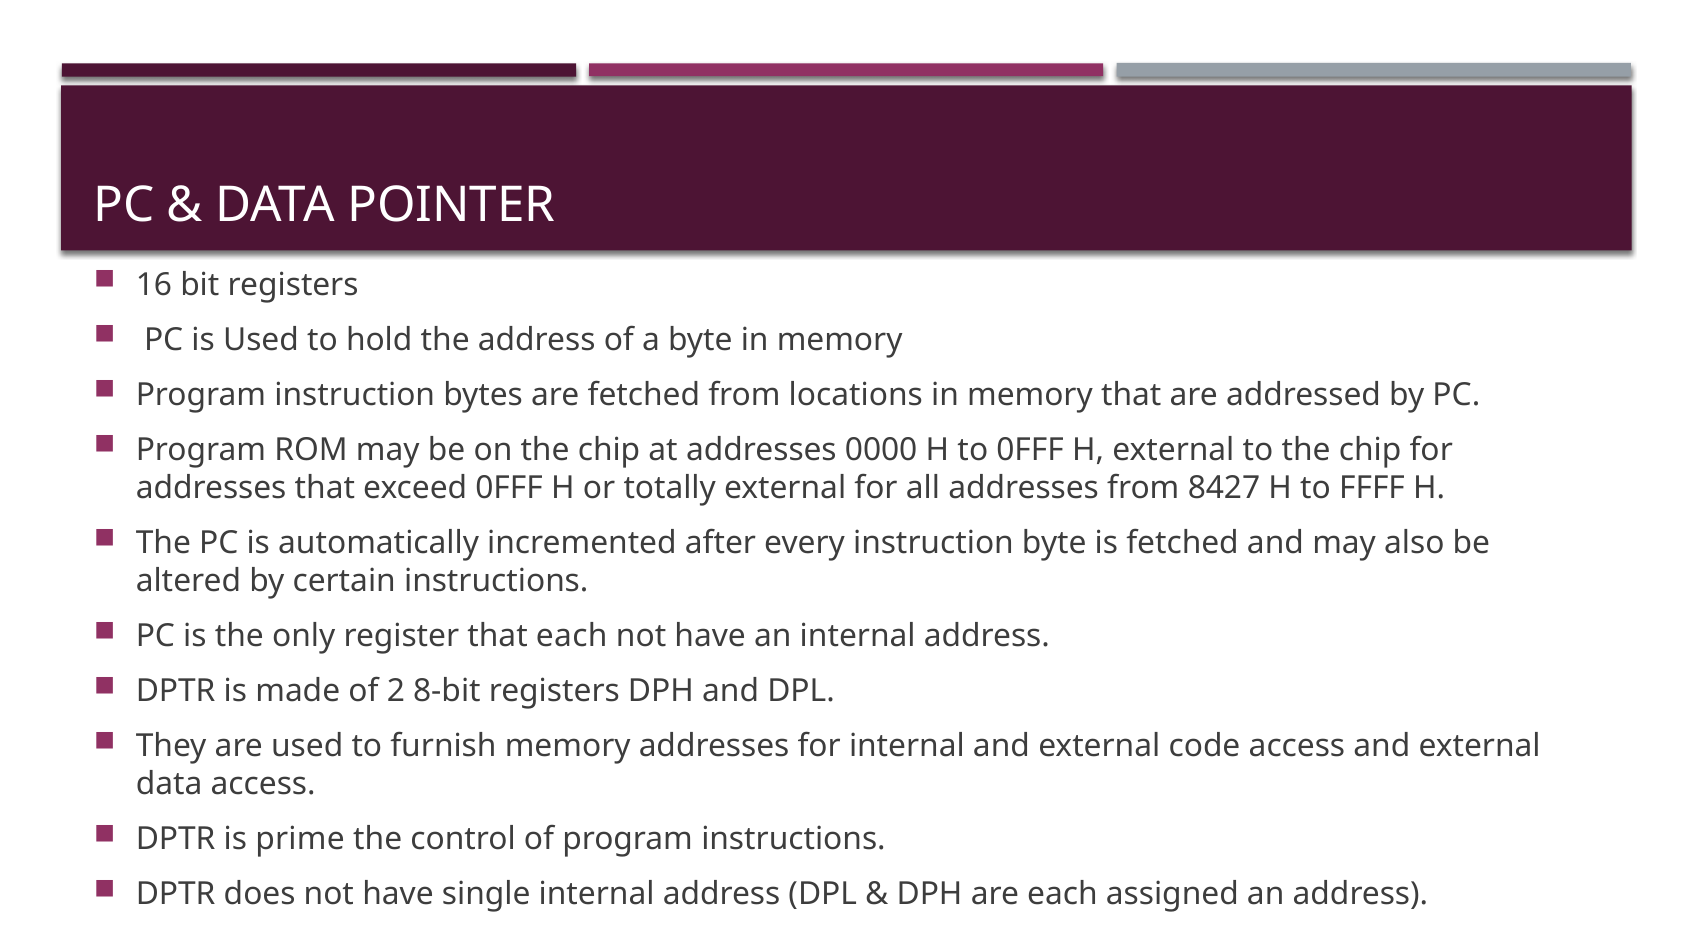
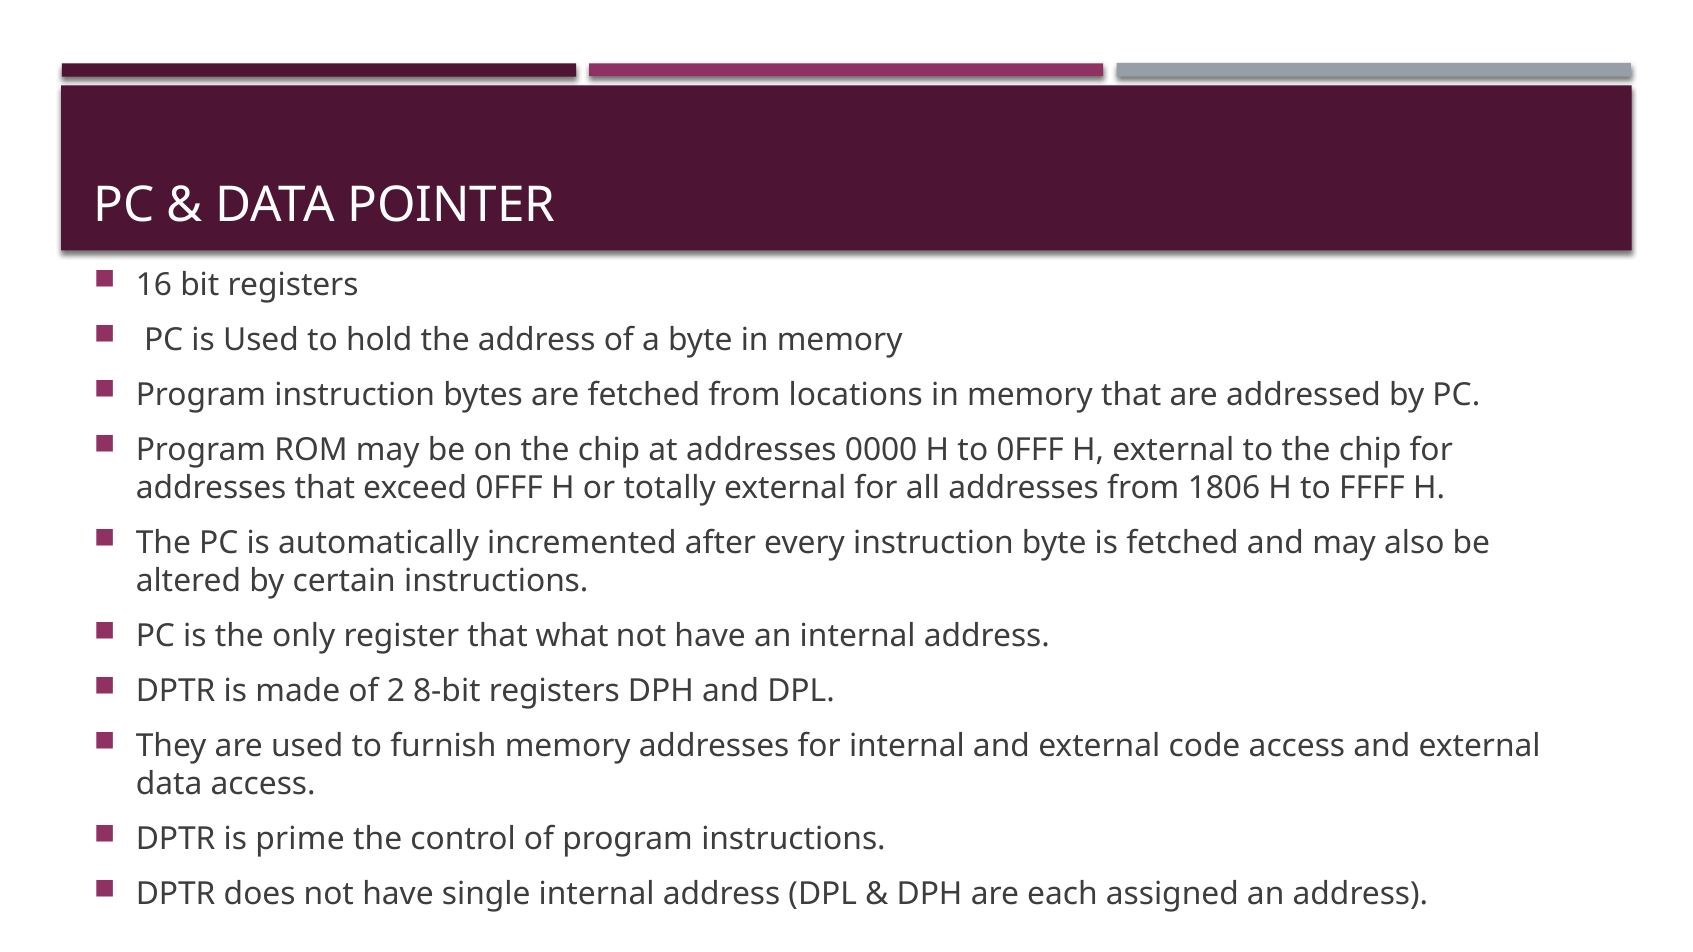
8427: 8427 -> 1806 (1224, 488)
that each: each -> what (572, 637)
